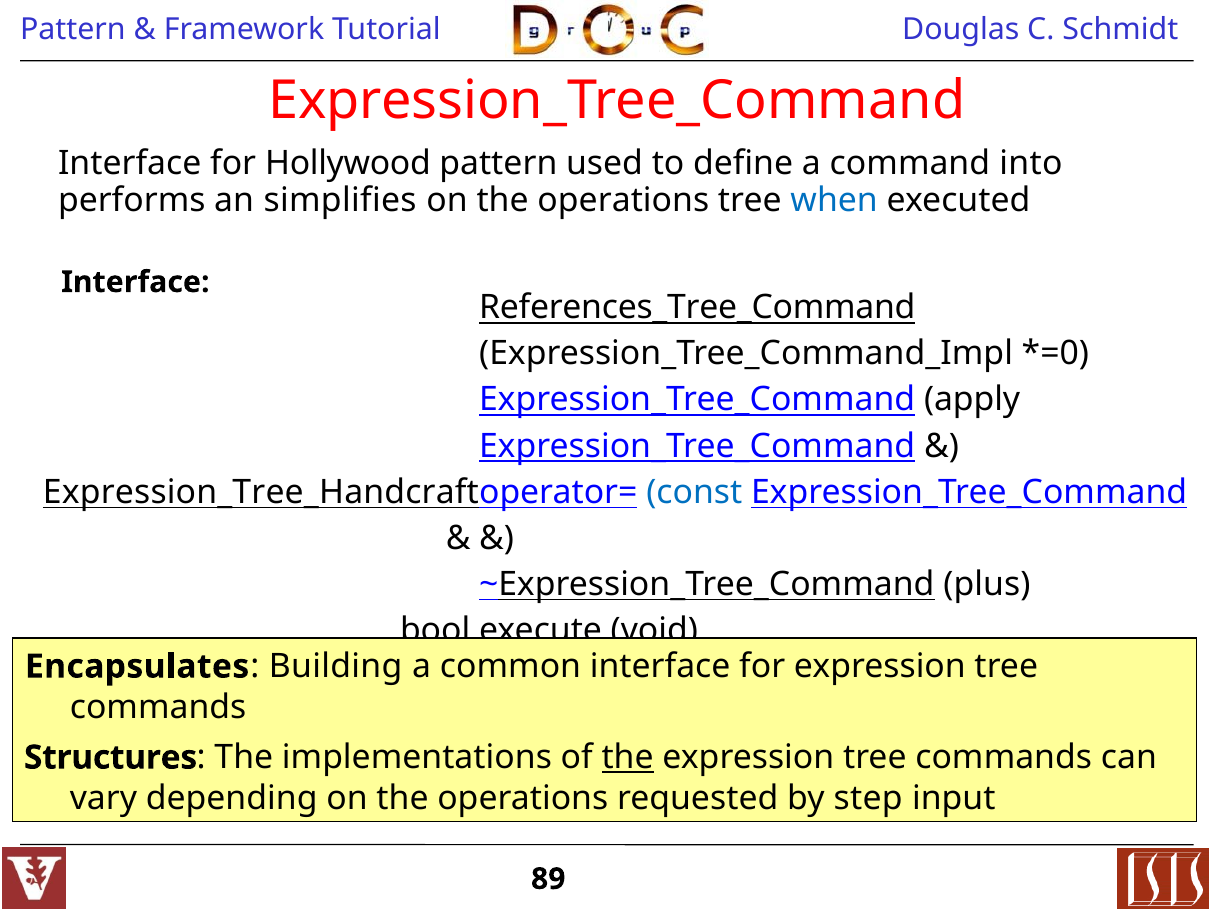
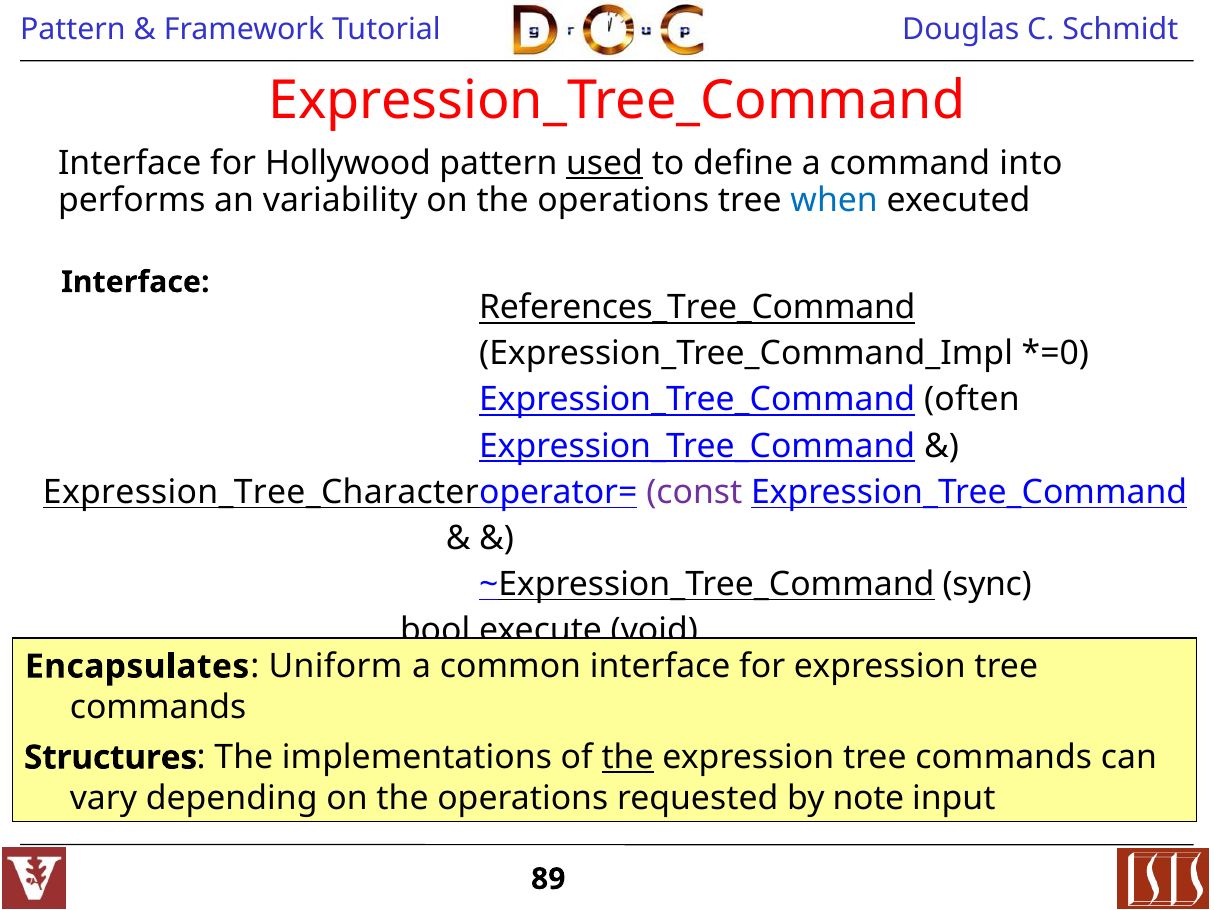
used underline: none -> present (605, 164)
simplifies: simplifies -> variability (340, 200)
apply: apply -> often (972, 400)
Expression_Tree_Handcraft: Expression_Tree_Handcraft -> Expression_Tree_Character (261, 492)
const colour: blue -> purple (694, 492)
plus: plus -> sync (987, 585)
Building: Building -> Uniform (336, 667)
step: step -> note (868, 798)
